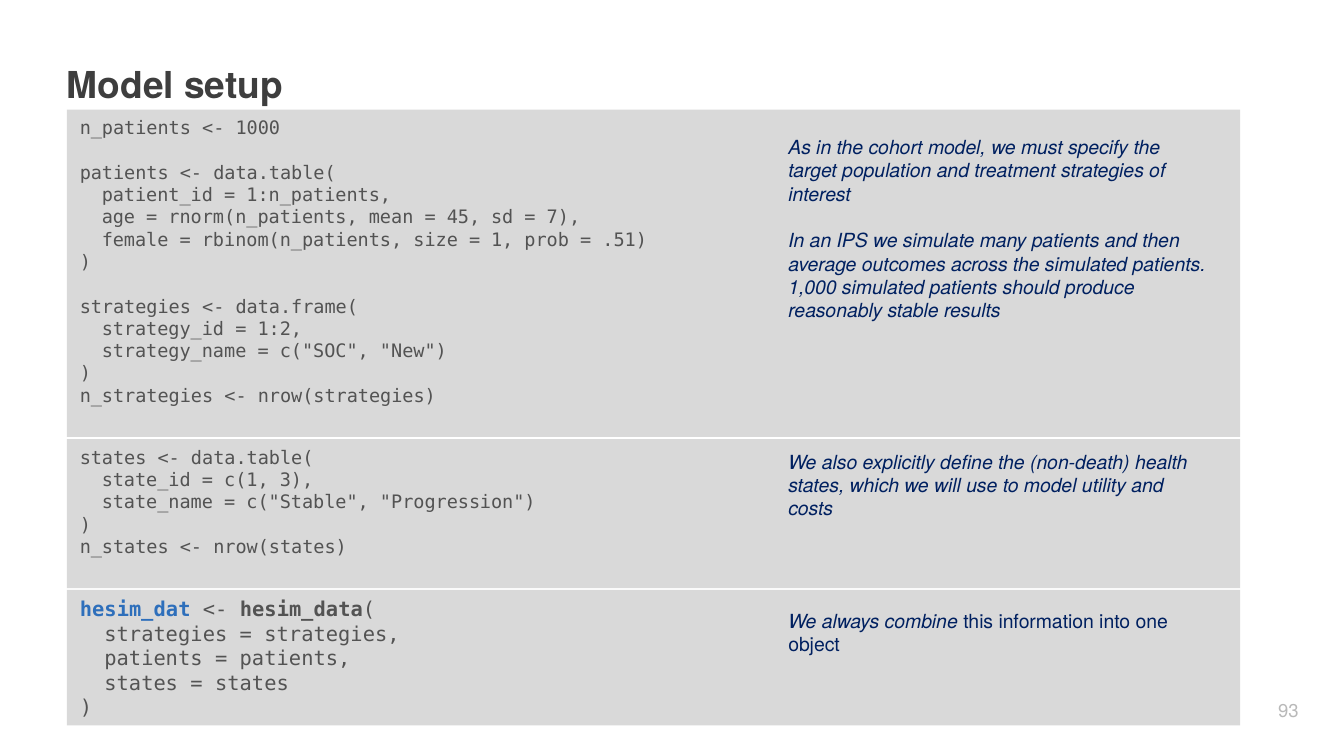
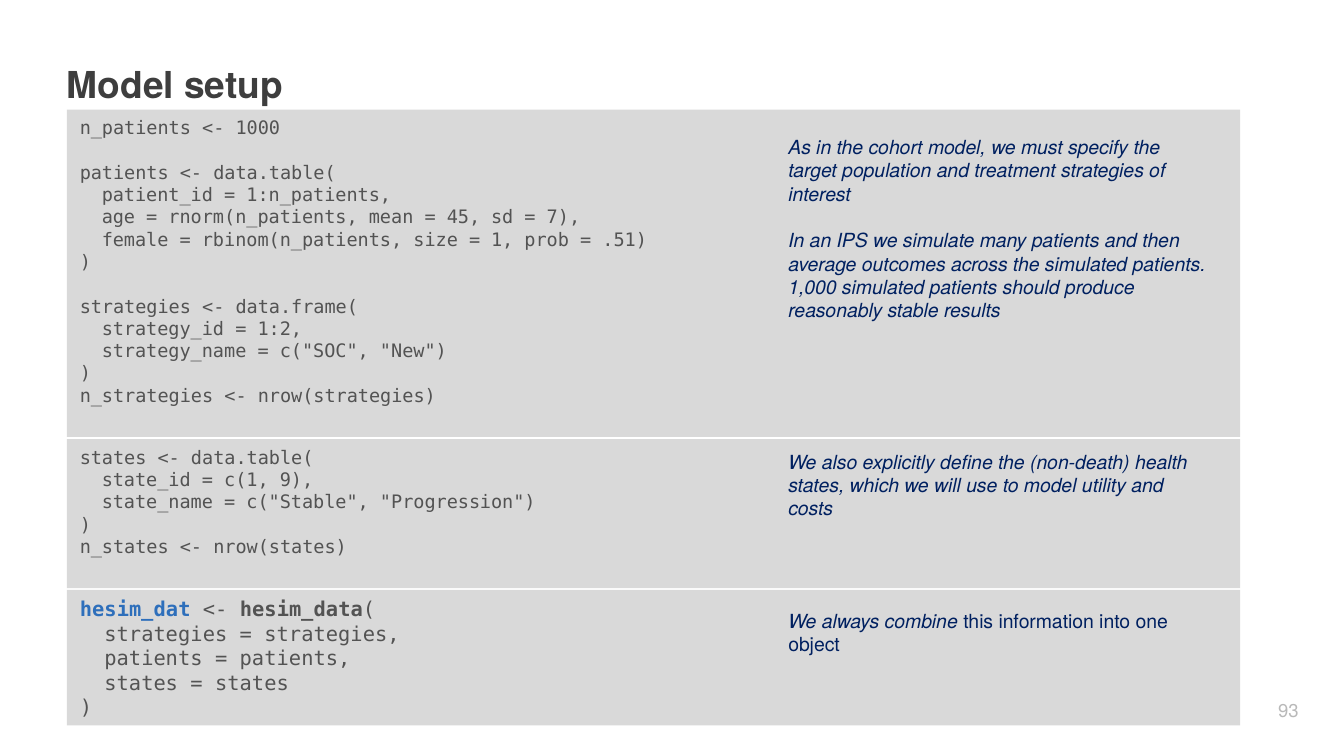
3: 3 -> 9 (297, 480)
